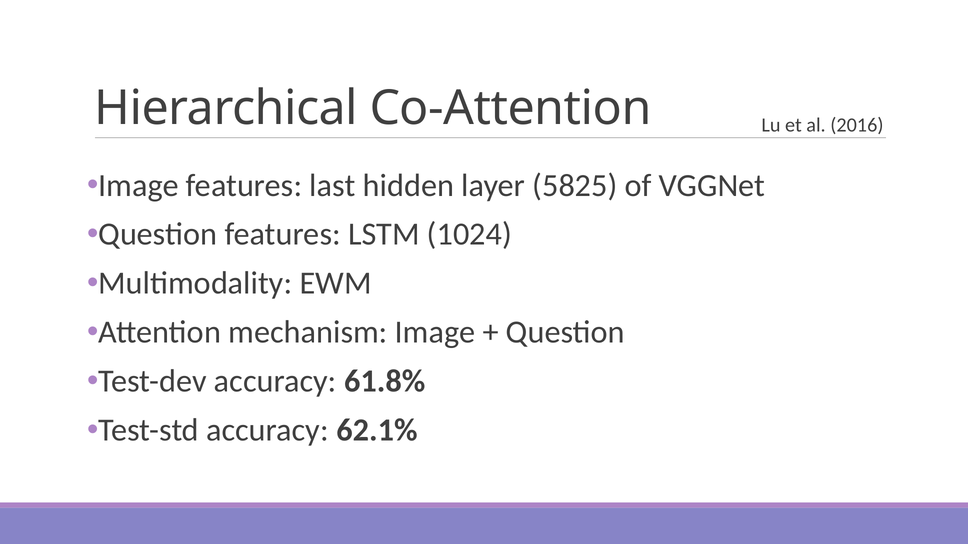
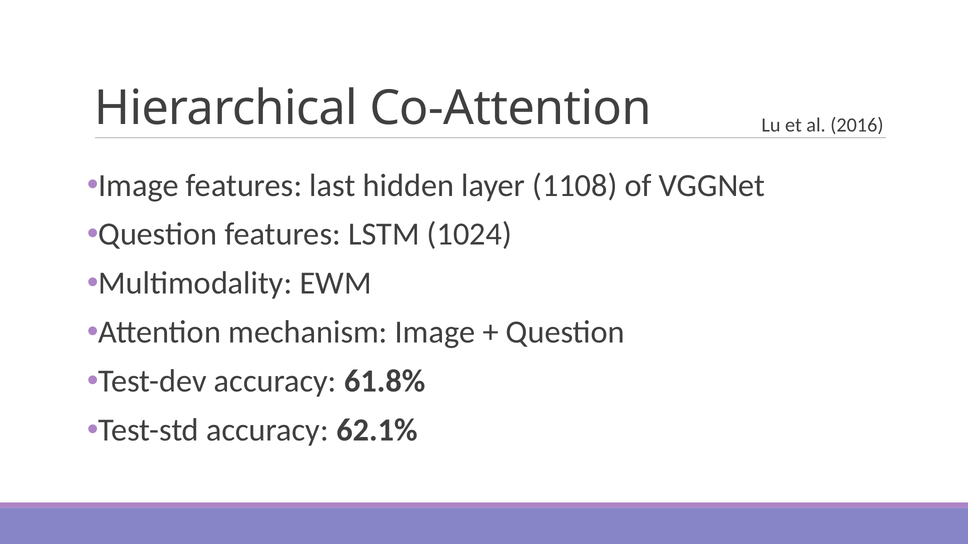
5825: 5825 -> 1108 (575, 186)
